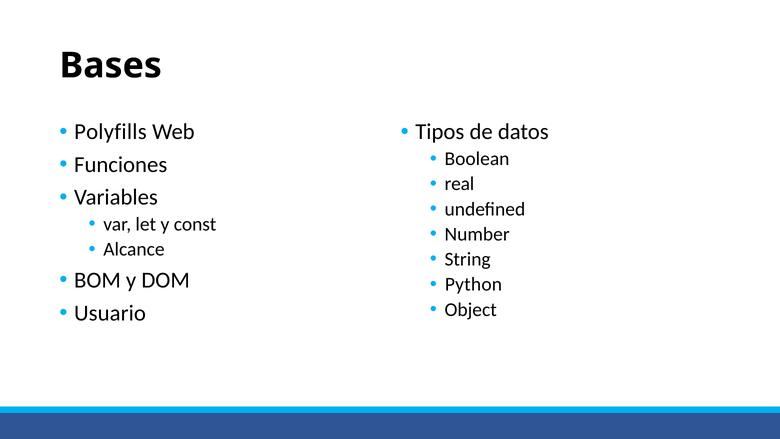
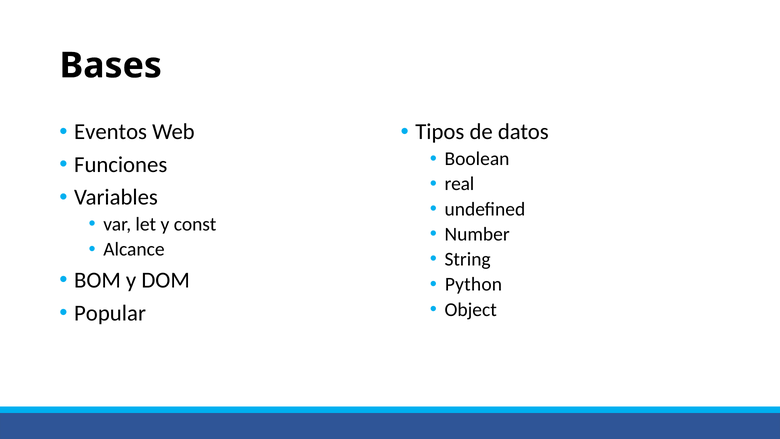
Polyfills: Polyfills -> Eventos (111, 132)
Usuario: Usuario -> Popular (110, 313)
